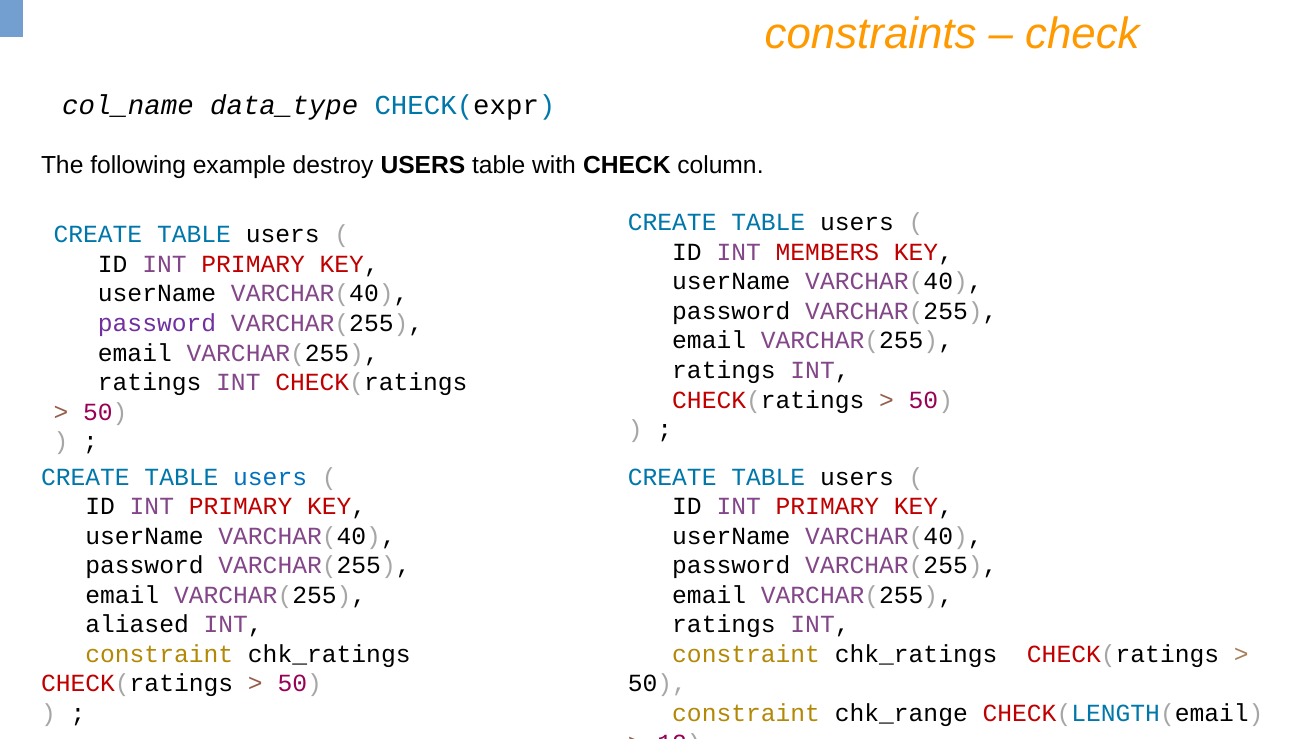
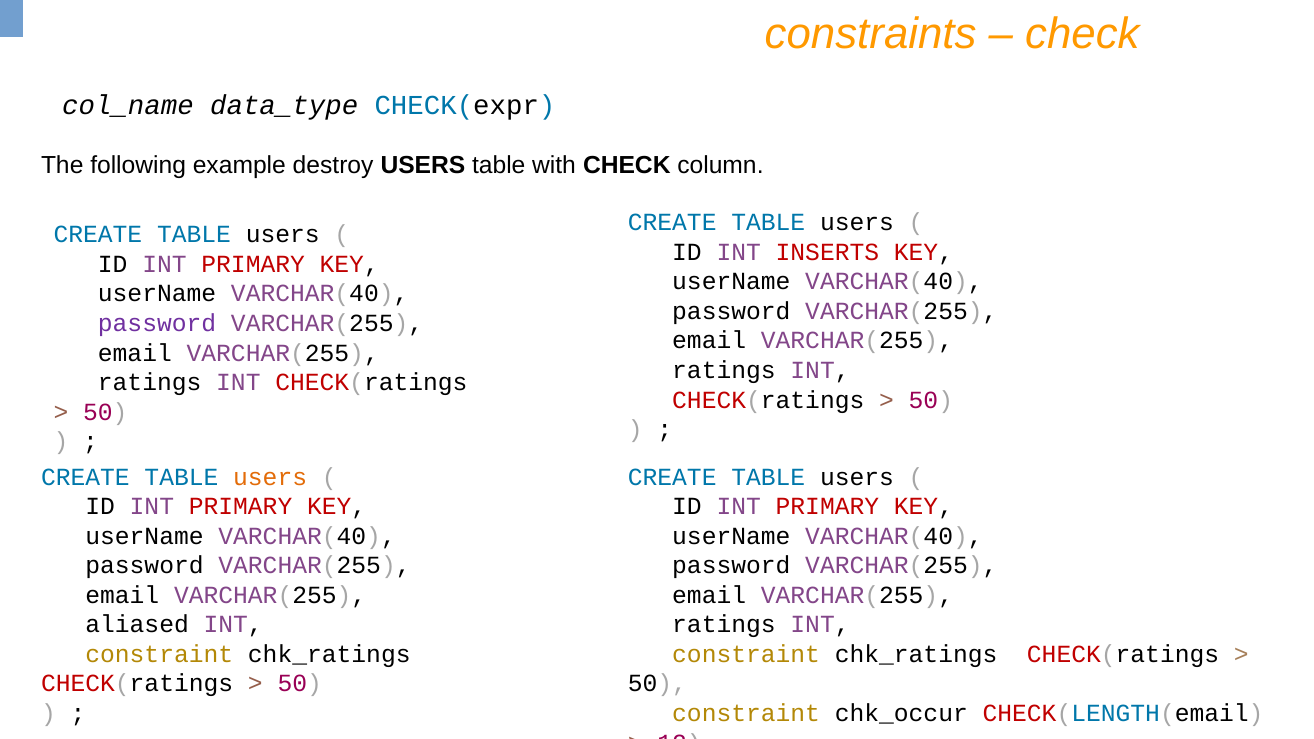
MEMBERS: MEMBERS -> INSERTS (827, 252)
users colour: blue -> orange (270, 477)
chk_range: chk_range -> chk_occur (901, 714)
